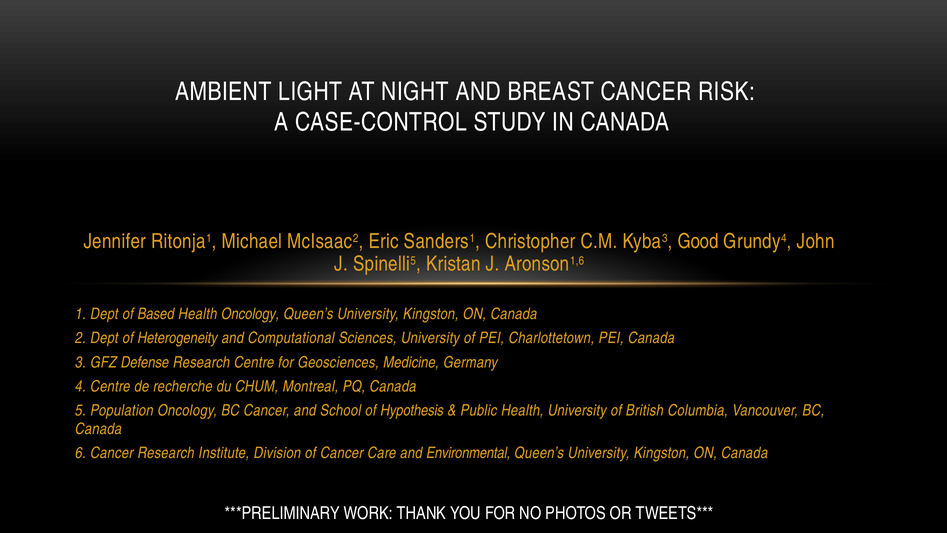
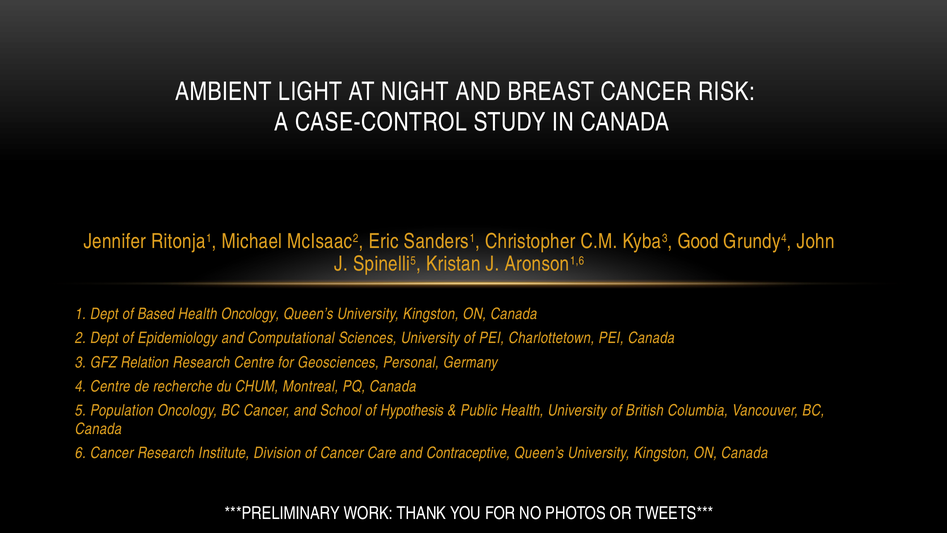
Heterogeneity: Heterogeneity -> Epidemiology (178, 338)
Defense: Defense -> Relation (145, 362)
Medicine: Medicine -> Personal (411, 362)
Environmental: Environmental -> Contraceptive (468, 453)
